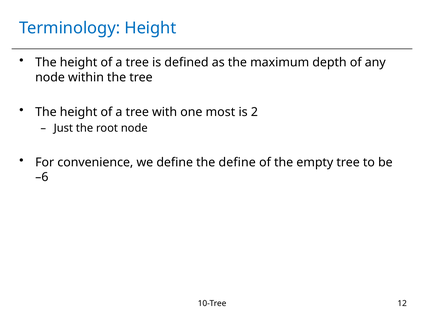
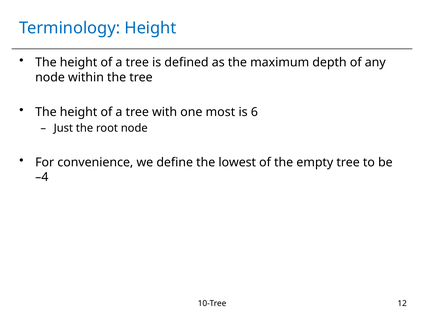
2: 2 -> 6 (254, 112)
the define: define -> lowest (237, 162)
–6: –6 -> –4 (42, 177)
